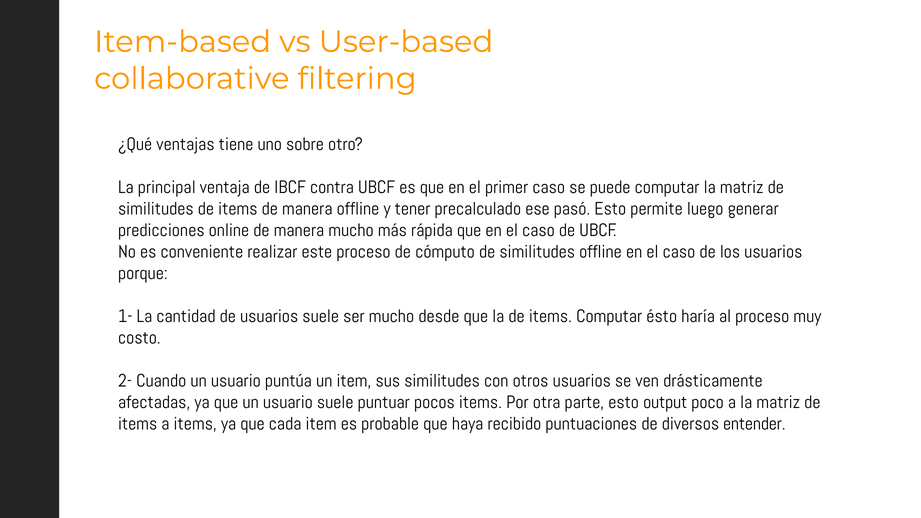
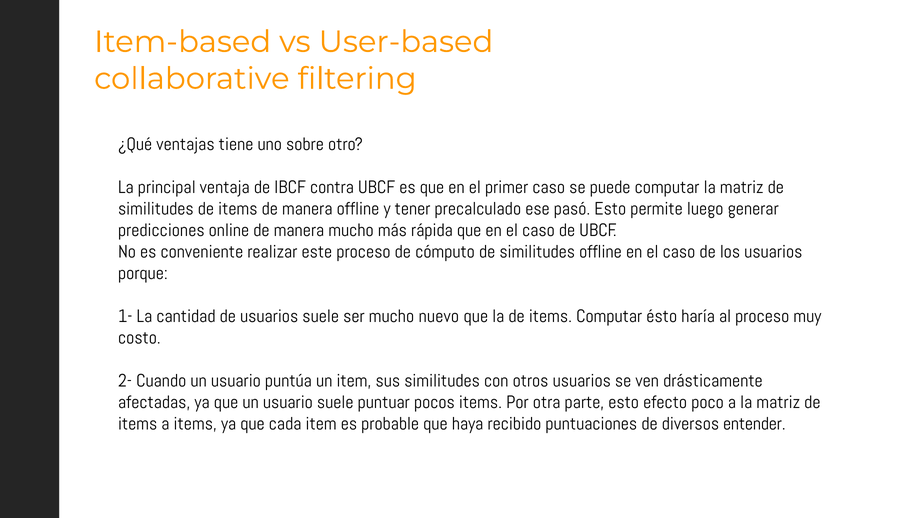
desde: desde -> nuevo (439, 317)
output: output -> efecto (665, 403)
